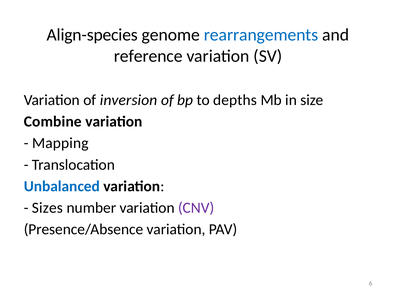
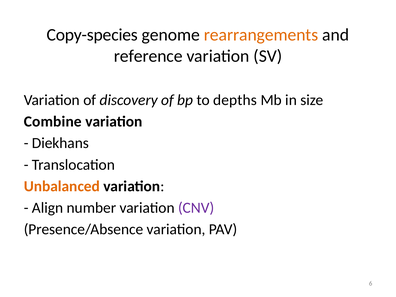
Align-species: Align-species -> Copy-species (92, 35)
rearrangements colour: blue -> orange (261, 35)
inversion: inversion -> discovery (129, 100)
Mapping: Mapping -> Diekhans (60, 143)
Unbalanced colour: blue -> orange (62, 186)
Sizes: Sizes -> Align (48, 208)
